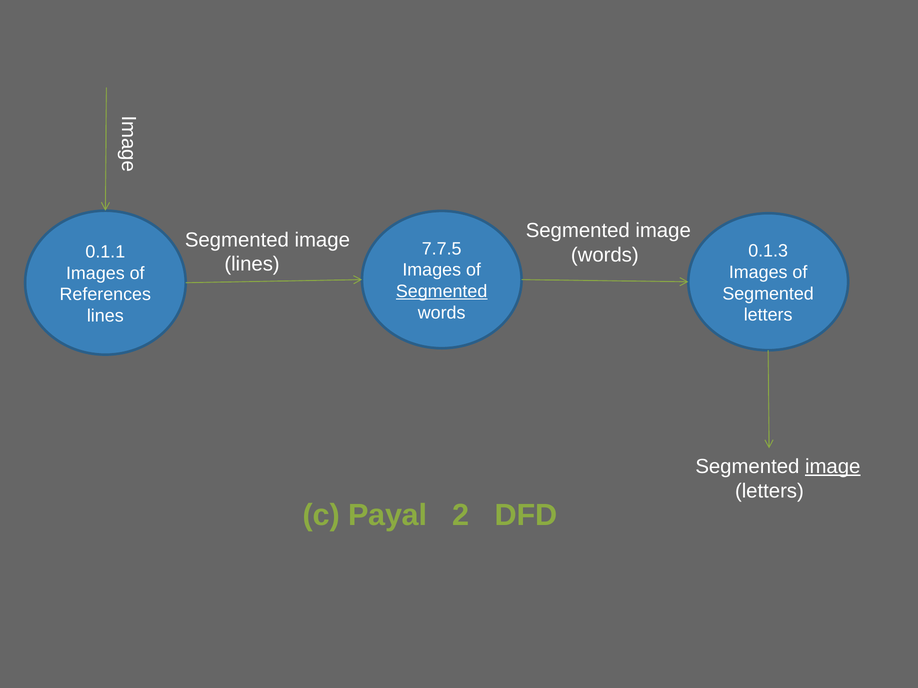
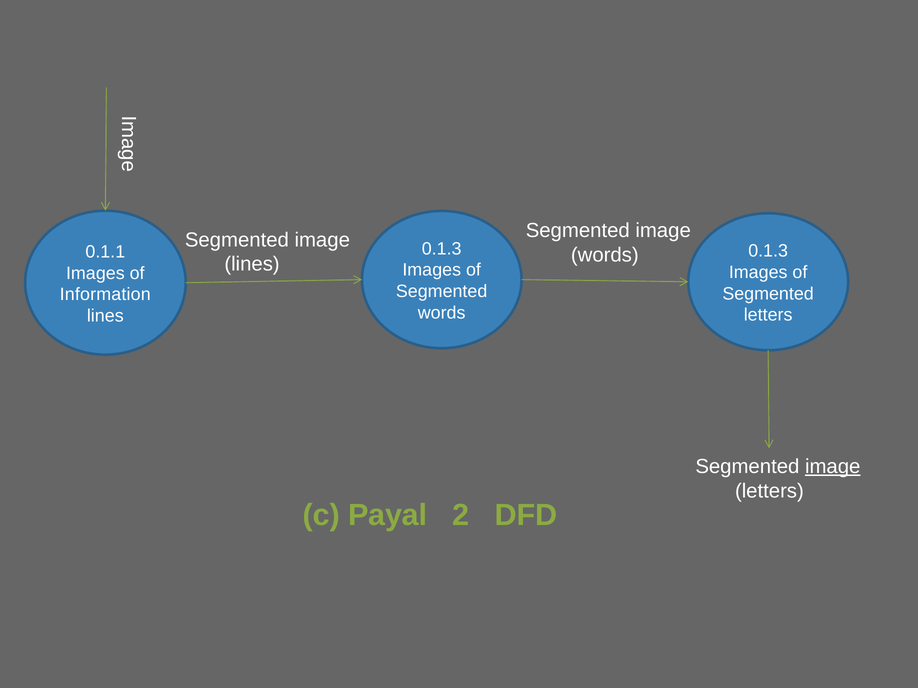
7.7.5: 7.7.5 -> 0.1.3 (442, 249)
Segmented underline: present -> none (442, 292)
References: References -> Information (105, 295)
